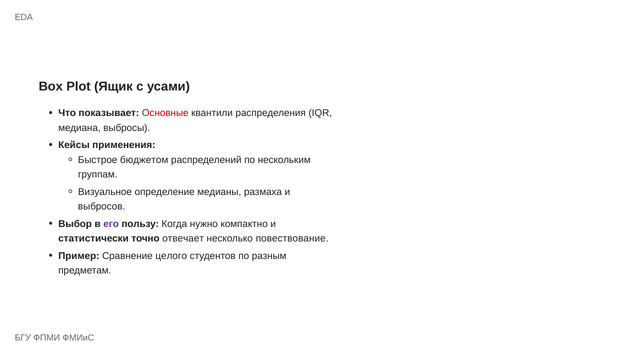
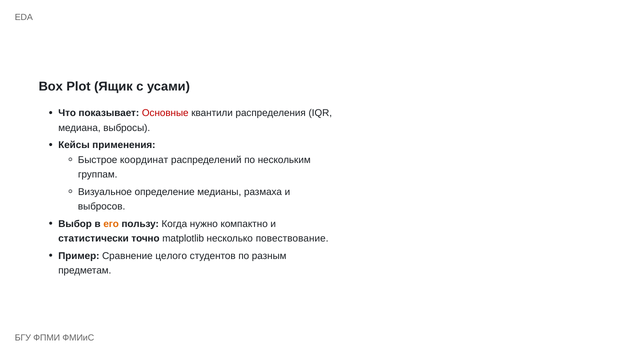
бюджетом: бюджетом -> координат (144, 160)
его colour: purple -> orange (111, 224)
отвечает: отвечает -> matplotlib (183, 239)
